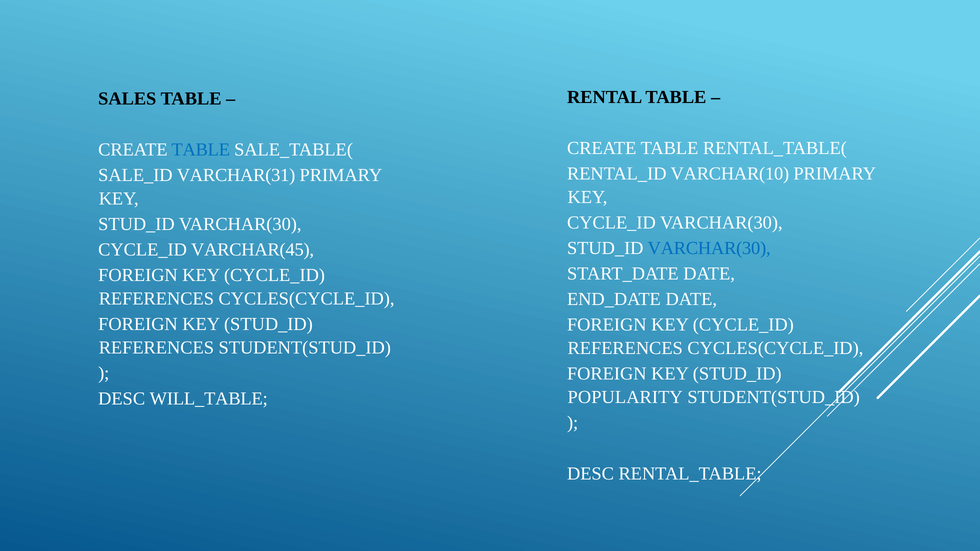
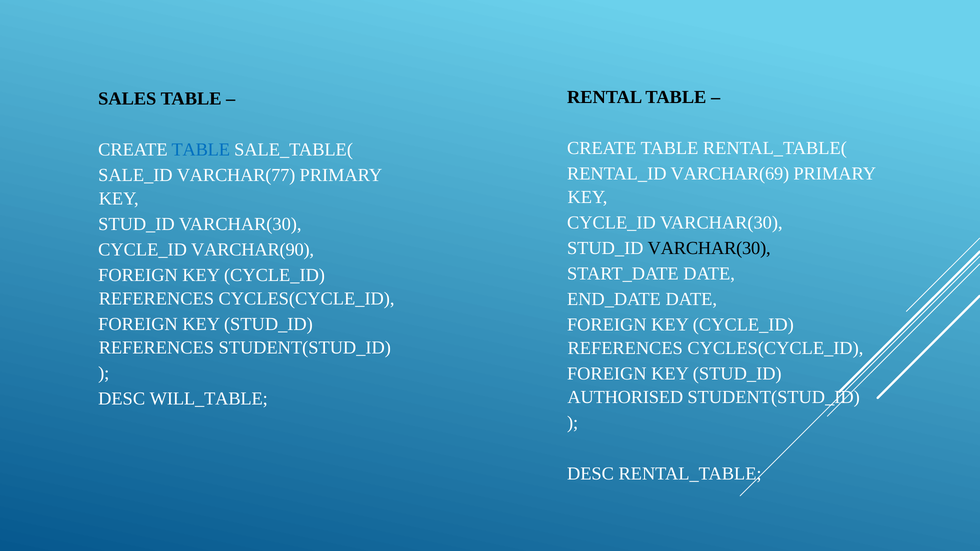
VARCHAR(10: VARCHAR(10 -> VARCHAR(69 (730, 174)
VARCHAR(31: VARCHAR(31 -> VARCHAR(77 (236, 175)
VARCHAR(30 colour: blue -> black (709, 248)
VARCHAR(45: VARCHAR(45 -> VARCHAR(90 (253, 250)
POPULARITY: POPULARITY -> AUTHORISED (625, 397)
